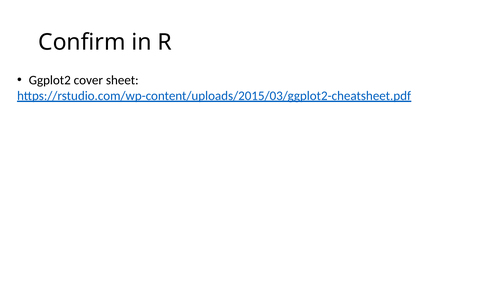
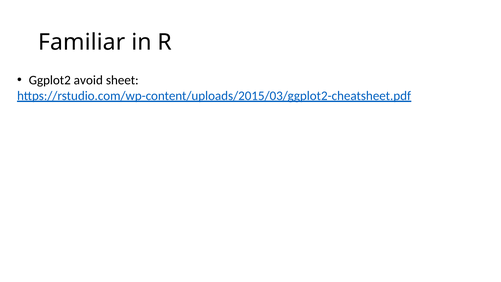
Confirm: Confirm -> Familiar (82, 42)
cover: cover -> avoid (88, 80)
